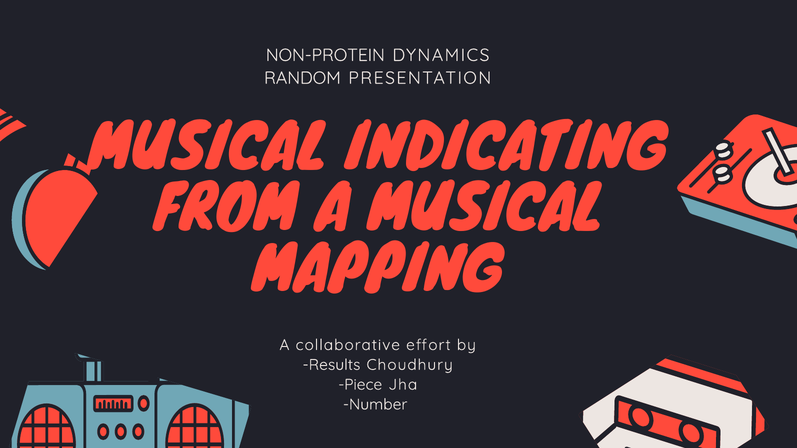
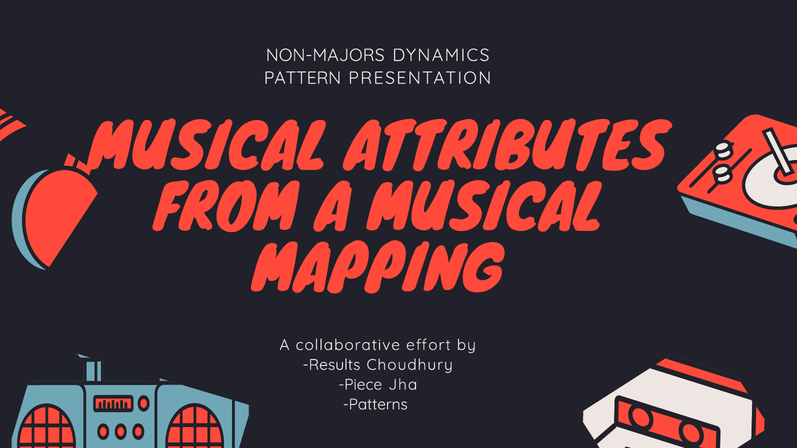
NON-PROTEIN: NON-PROTEIN -> NON-MAJORS (325, 55)
RANDOM: RANDOM -> PATTERN (302, 78)
INDICATING: INDICATING -> ATTRIBUTES (506, 147)
Number: Number -> Patterns (375, 405)
